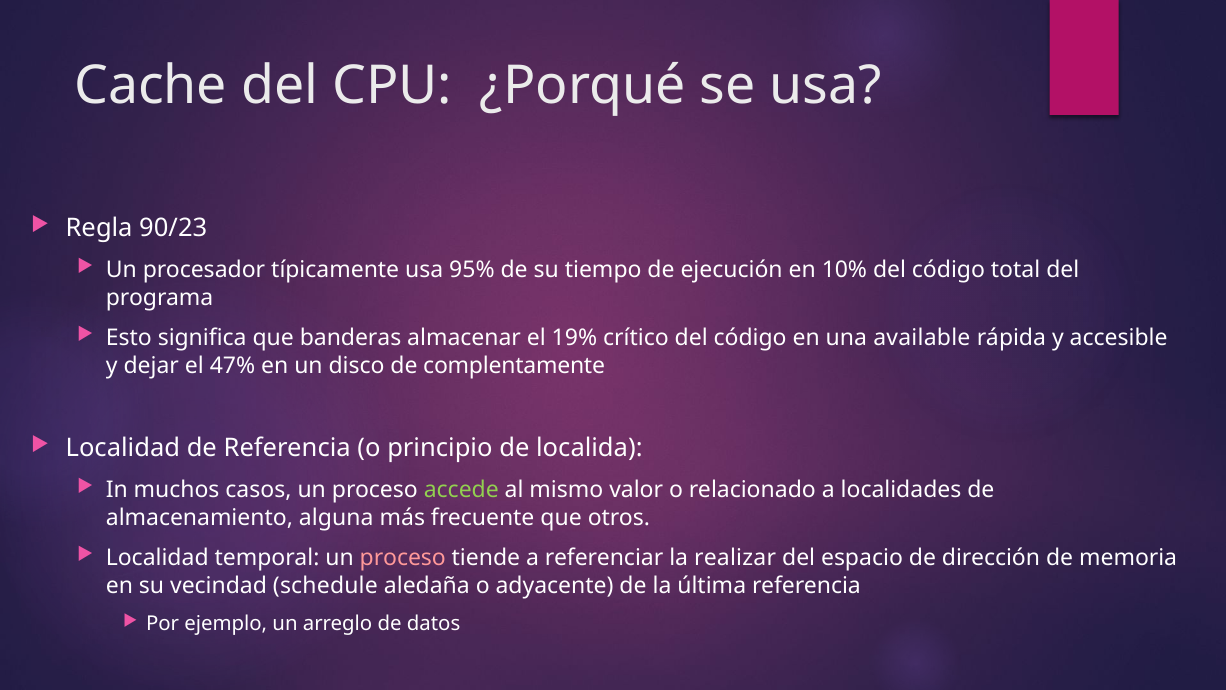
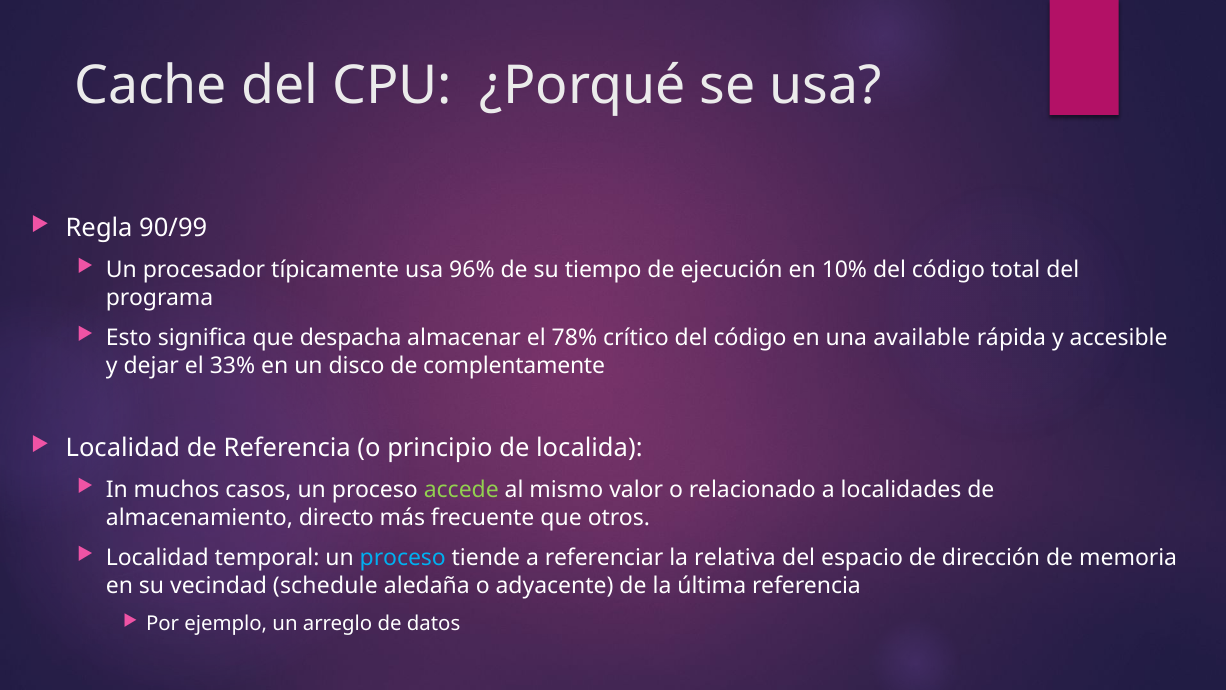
90/23: 90/23 -> 90/99 (173, 228)
95%: 95% -> 96% (472, 270)
banderas: banderas -> despacha (351, 338)
19%: 19% -> 78% (574, 338)
47%: 47% -> 33% (232, 365)
alguna: alguna -> directo (336, 517)
proceso colour: pink -> light blue (403, 558)
realizar: realizar -> relativa (735, 558)
